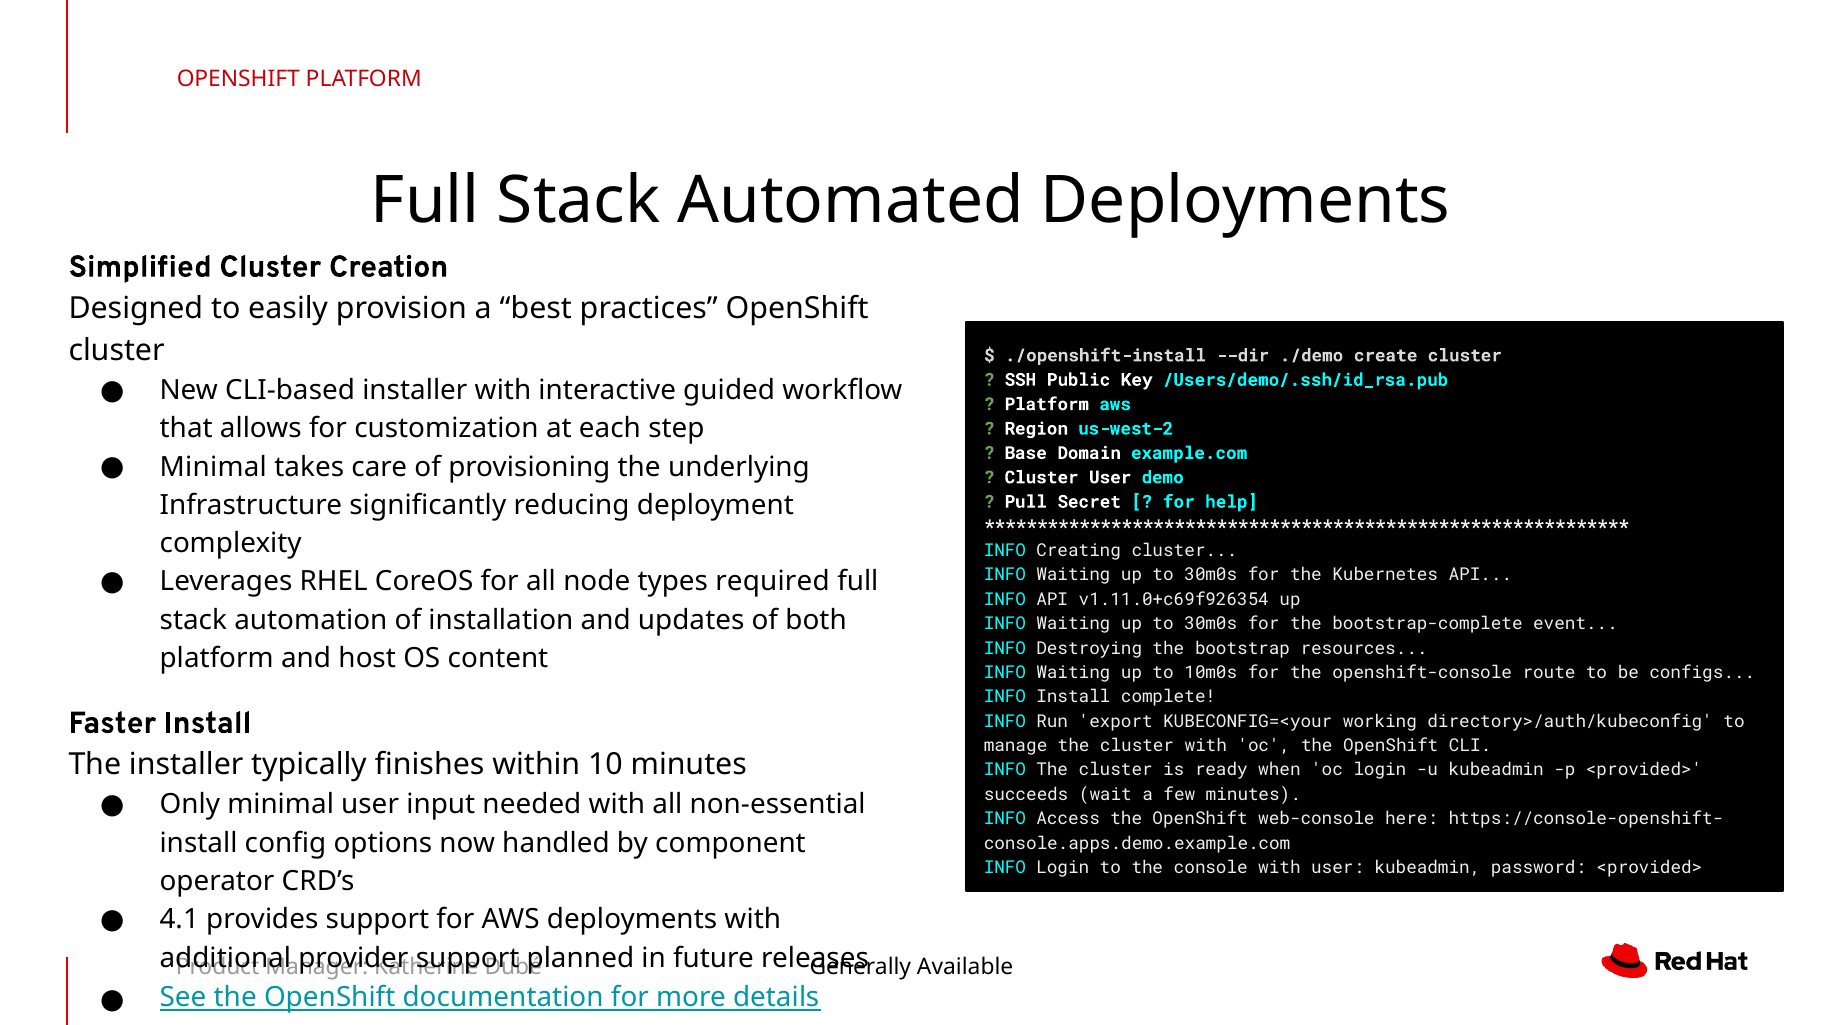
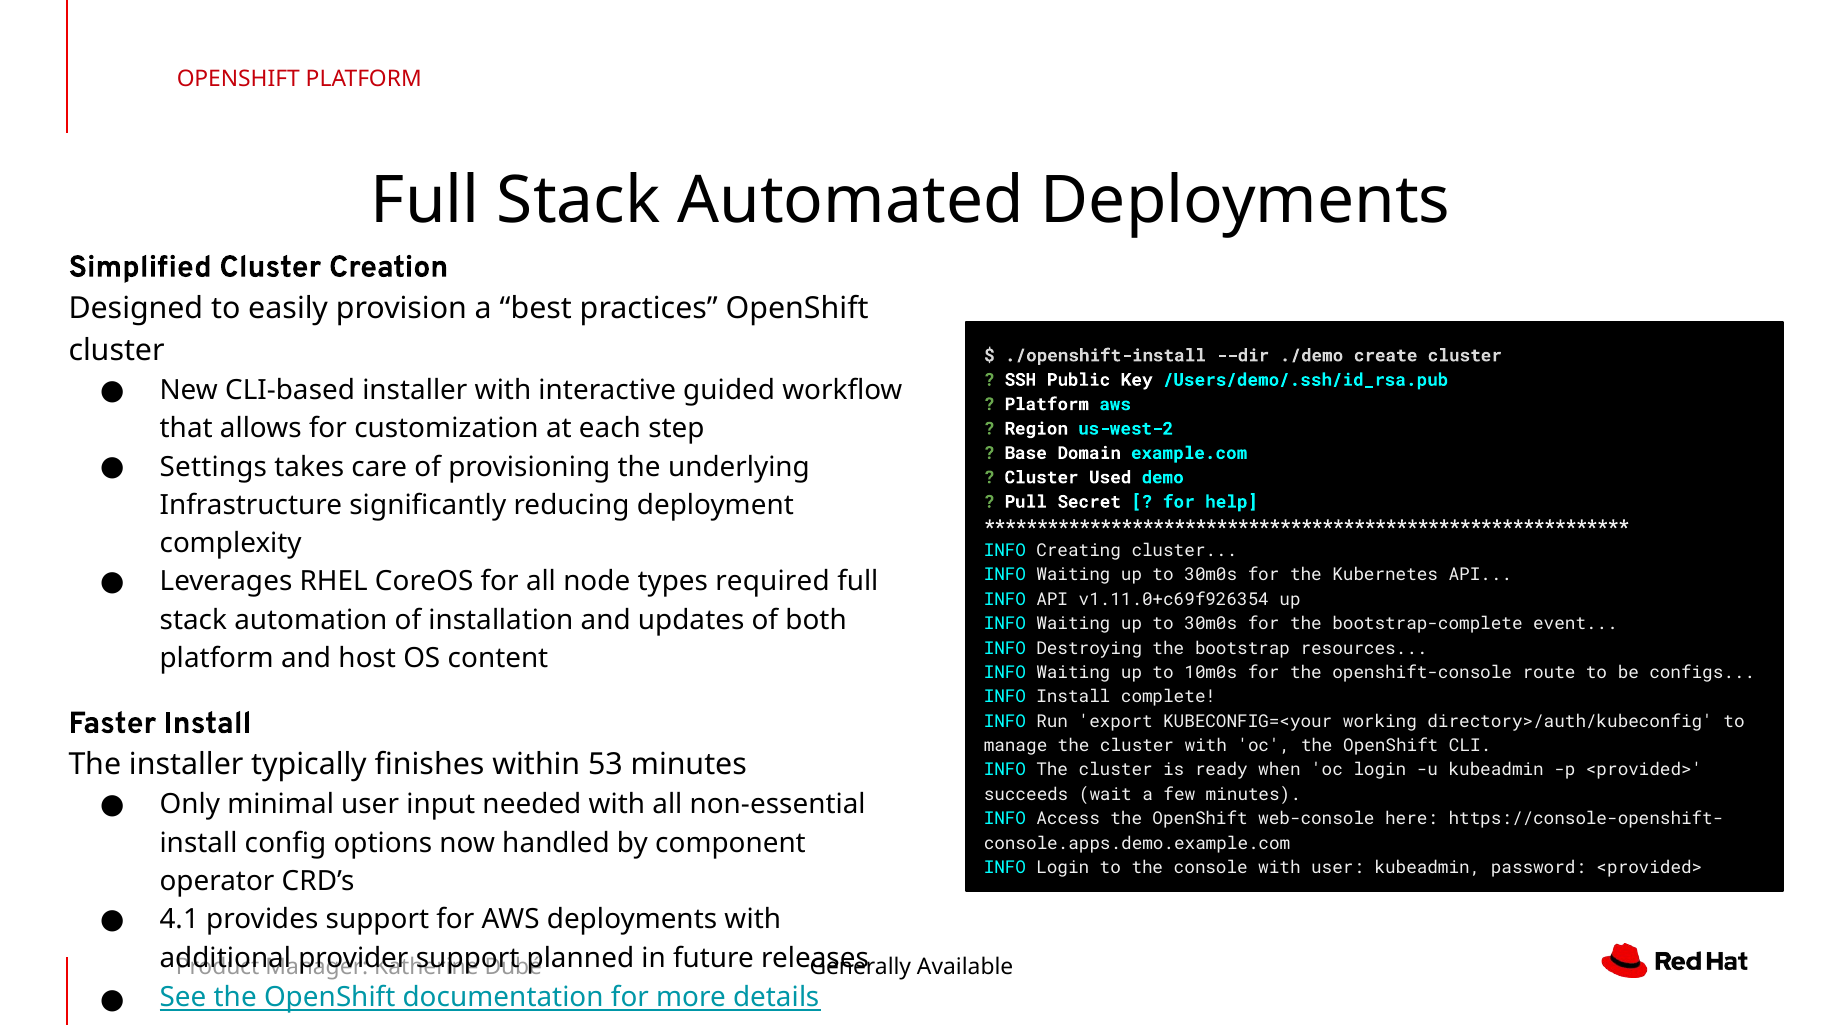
Minimal: Minimal -> Settings (213, 467)
Cluster User: User -> Used (1110, 478)
10: 10 -> 53 (605, 765)
